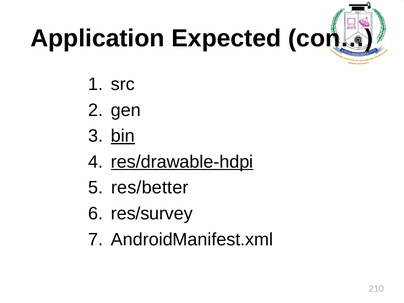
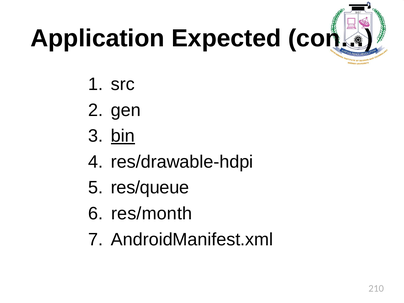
res/drawable-hdpi underline: present -> none (182, 162)
res/better: res/better -> res/queue (150, 188)
res/survey: res/survey -> res/month (152, 214)
